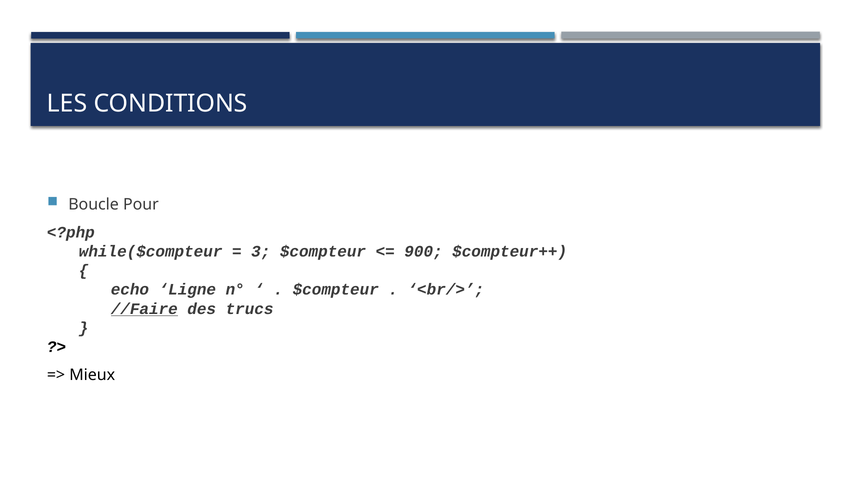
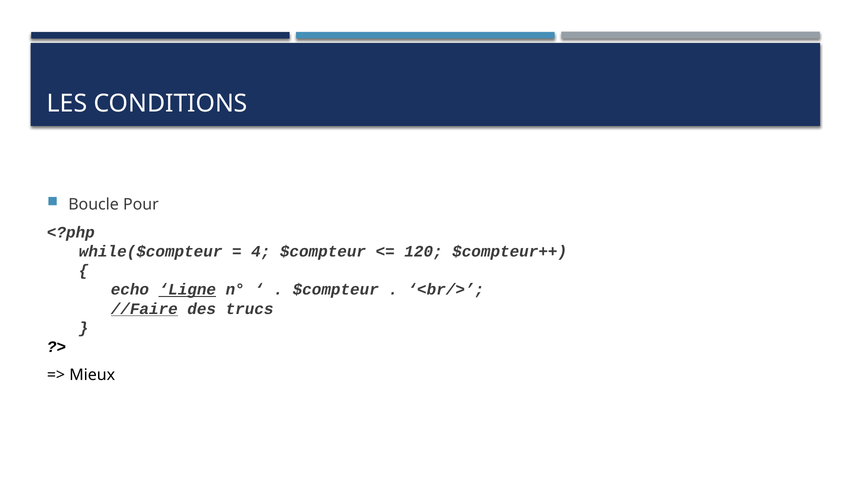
3: 3 -> 4 (261, 251)
900: 900 -> 120 (424, 251)
Ligne underline: none -> present (187, 290)
